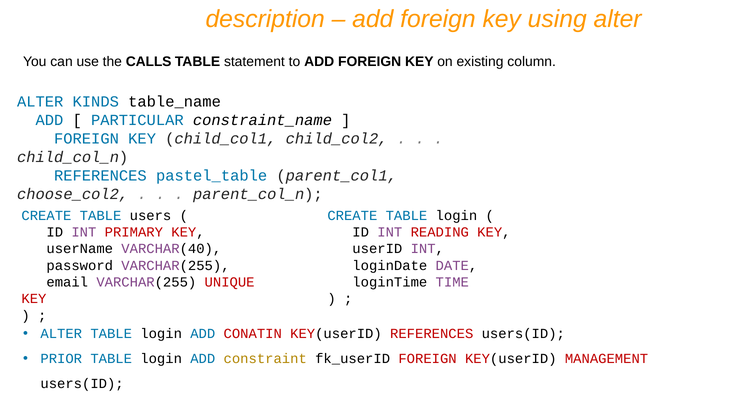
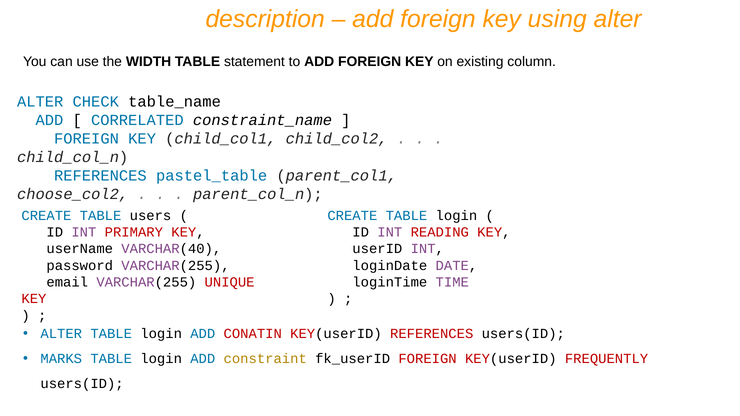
CALLS: CALLS -> WIDTH (149, 62)
KINDS: KINDS -> CHECK (96, 102)
PARTICULAR: PARTICULAR -> CORRELATED (137, 120)
PRIOR: PRIOR -> MARKS (61, 359)
MANAGEMENT: MANAGEMENT -> FREQUENTLY (607, 359)
